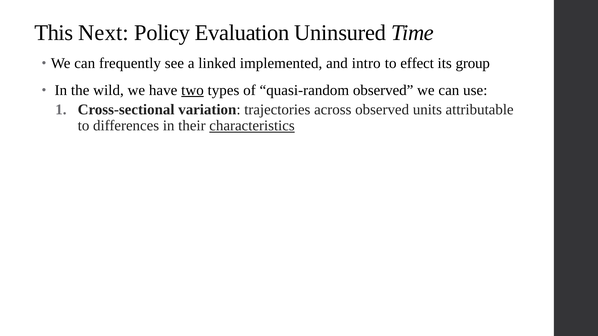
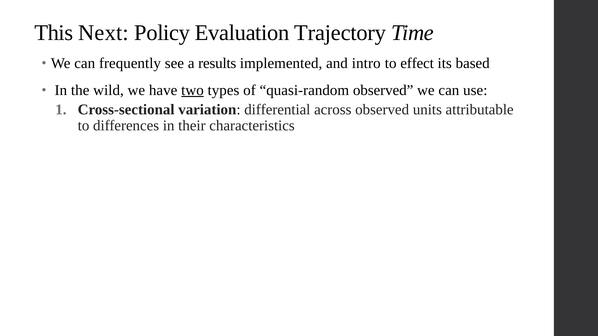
Uninsured: Uninsured -> Trajectory (340, 33)
linked: linked -> results (217, 63)
group: group -> based (473, 63)
trajectories: trajectories -> differential (277, 110)
characteristics underline: present -> none (252, 126)
